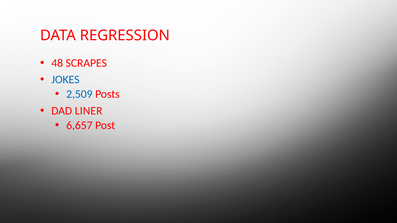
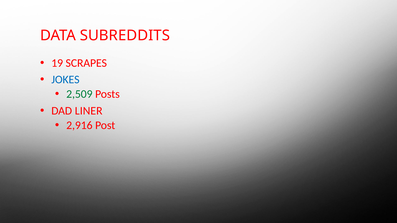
REGRESSION: REGRESSION -> SUBREDDITS (125, 36)
48: 48 -> 19 (57, 63)
2,509 colour: blue -> green (79, 94)
6,657: 6,657 -> 2,916 (79, 125)
